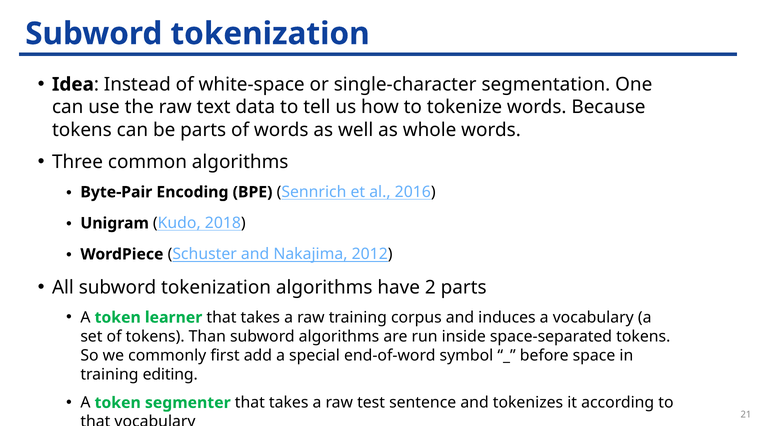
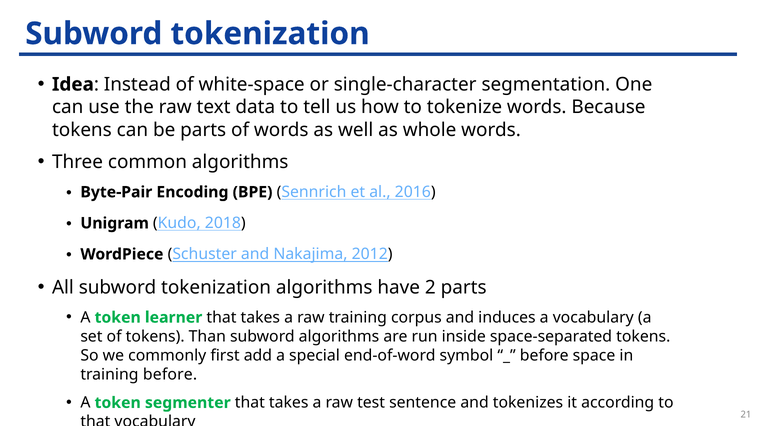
training editing: editing -> before (170, 374)
